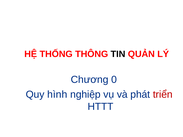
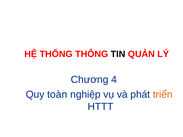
0: 0 -> 4 (114, 80)
hình: hình -> toàn (57, 95)
triển colour: red -> orange (163, 95)
